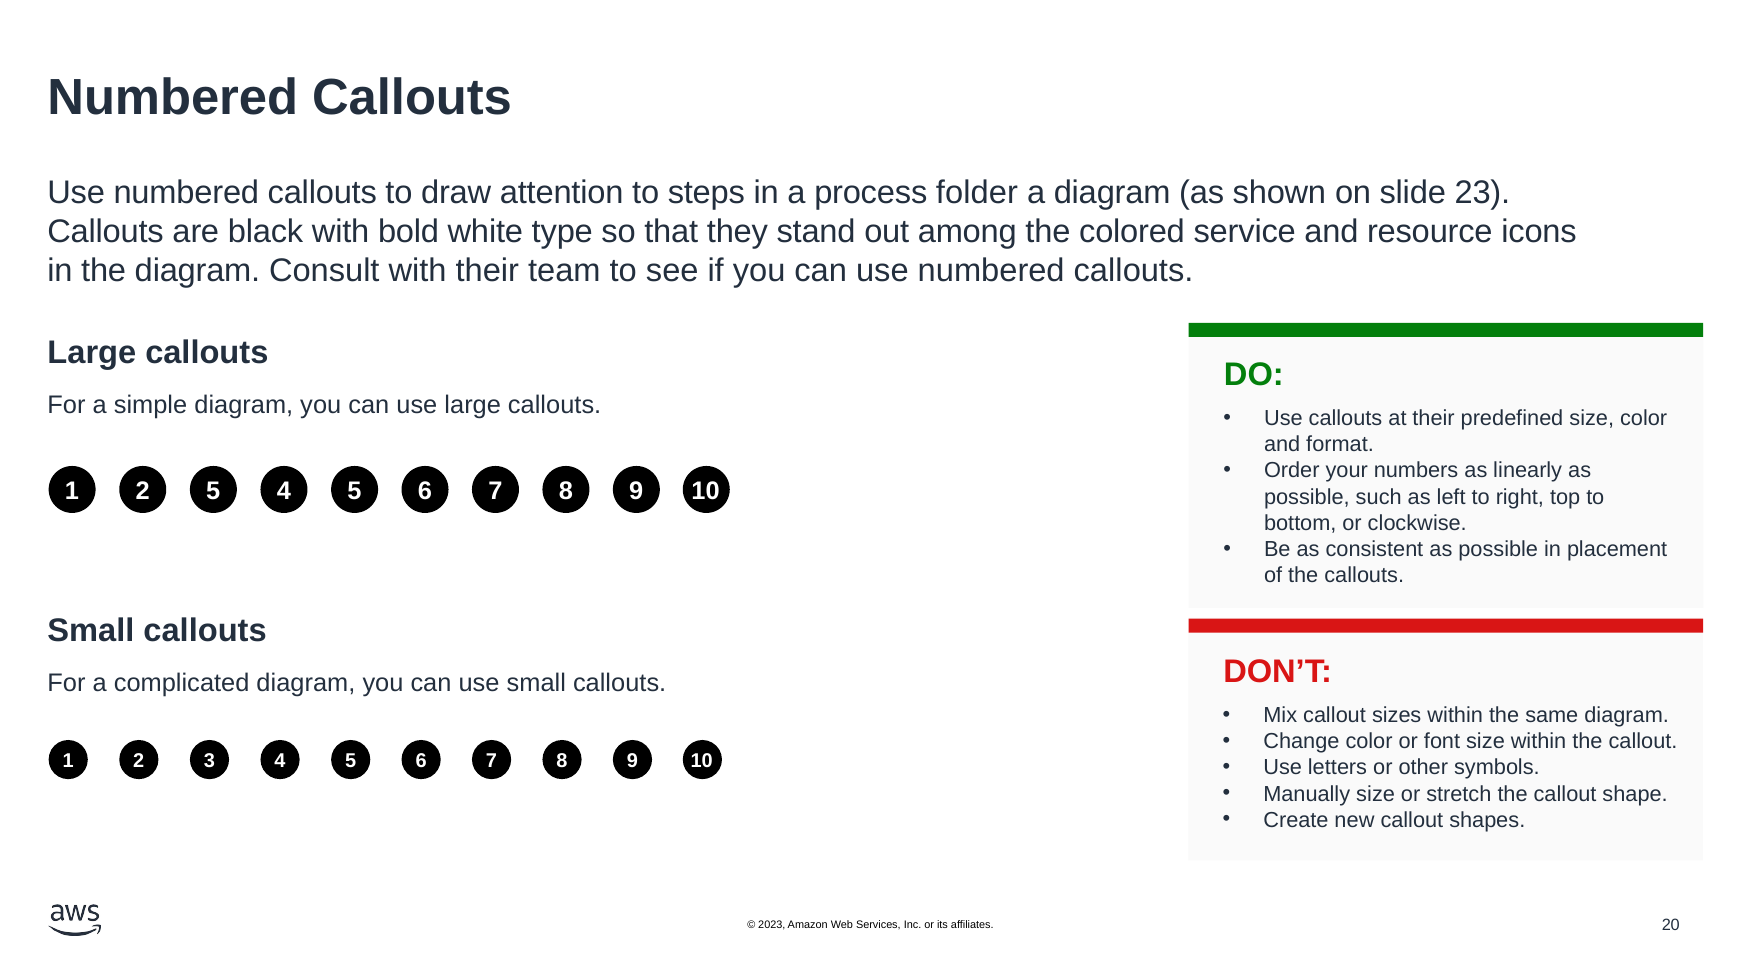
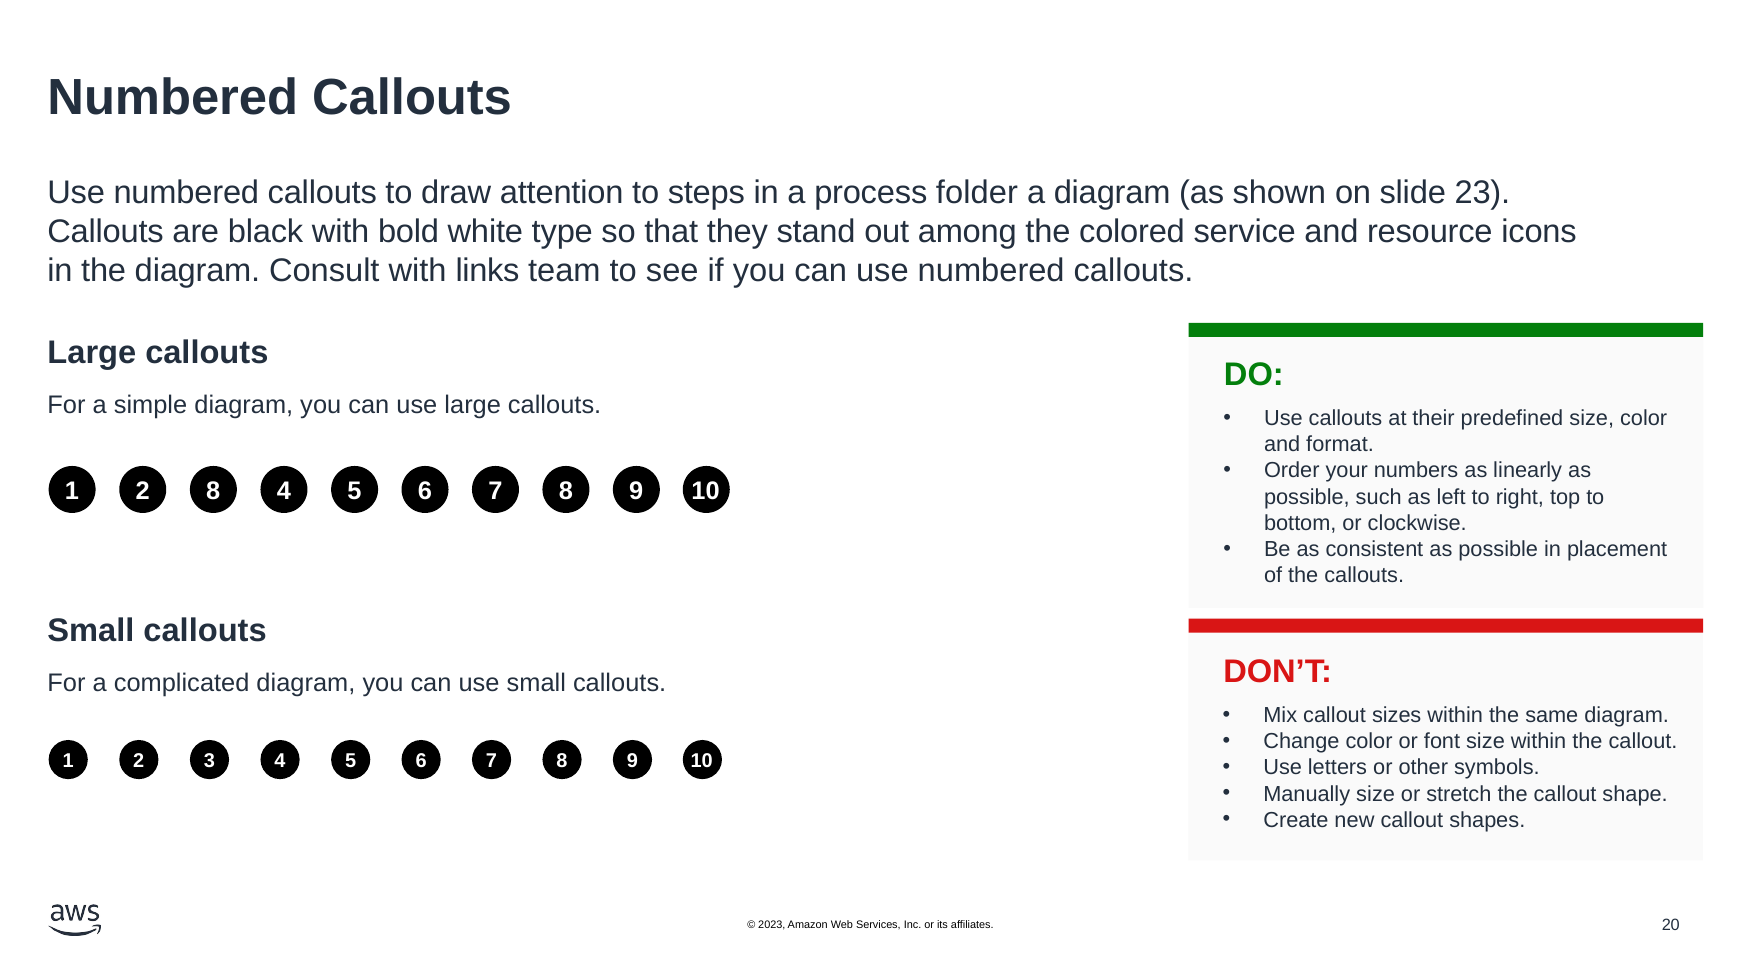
with their: their -> links (488, 271)
2 5: 5 -> 8 (213, 491)
